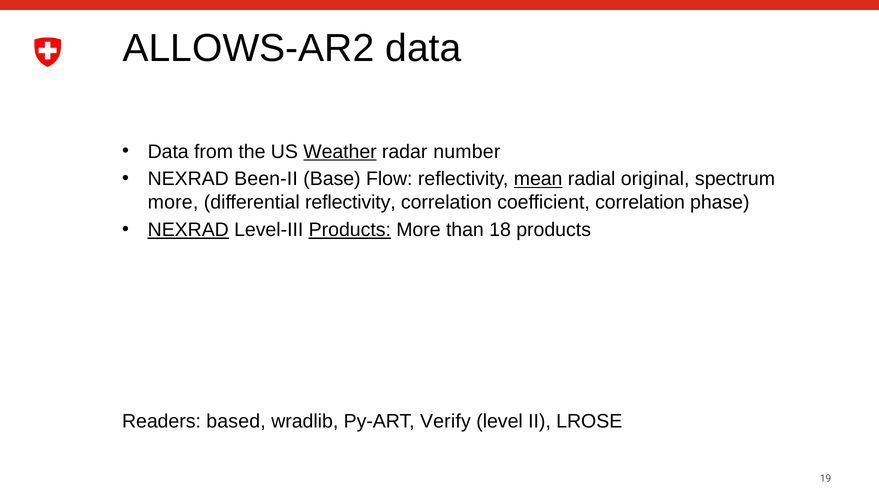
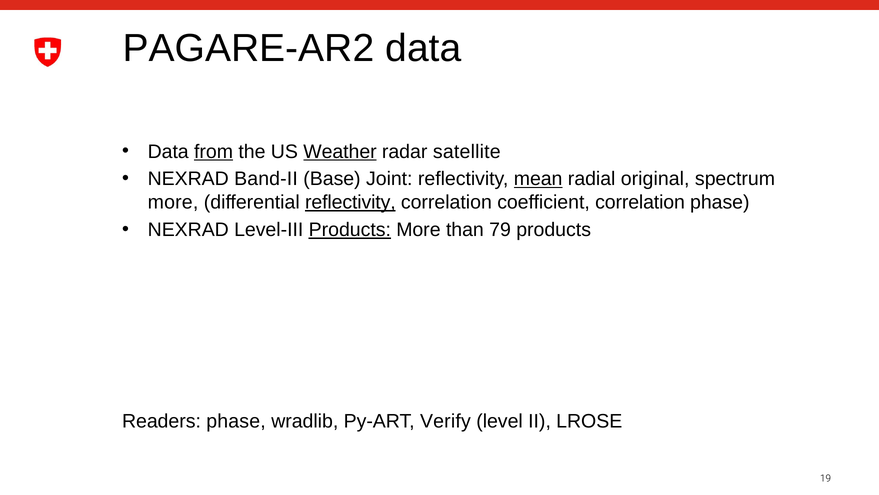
ALLOWS-AR2: ALLOWS-AR2 -> PAGARE-AR2 (249, 48)
from underline: none -> present (214, 151)
number: number -> satellite (467, 151)
Been-II: Been-II -> Band-II (266, 179)
Flow: Flow -> Joint (389, 179)
reflectivity underline: none -> present (350, 202)
NEXRAD underline: present -> none (188, 230)
18: 18 -> 79 (500, 230)
Readers based: based -> phase (236, 421)
